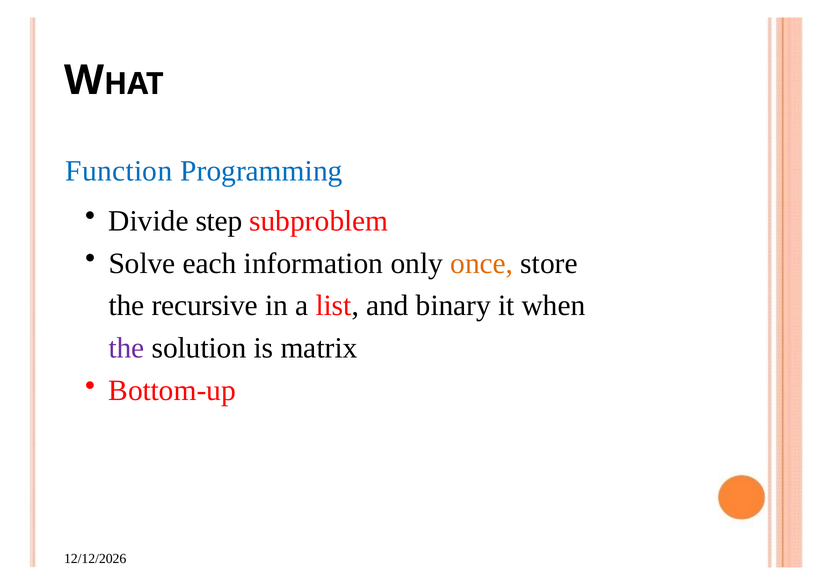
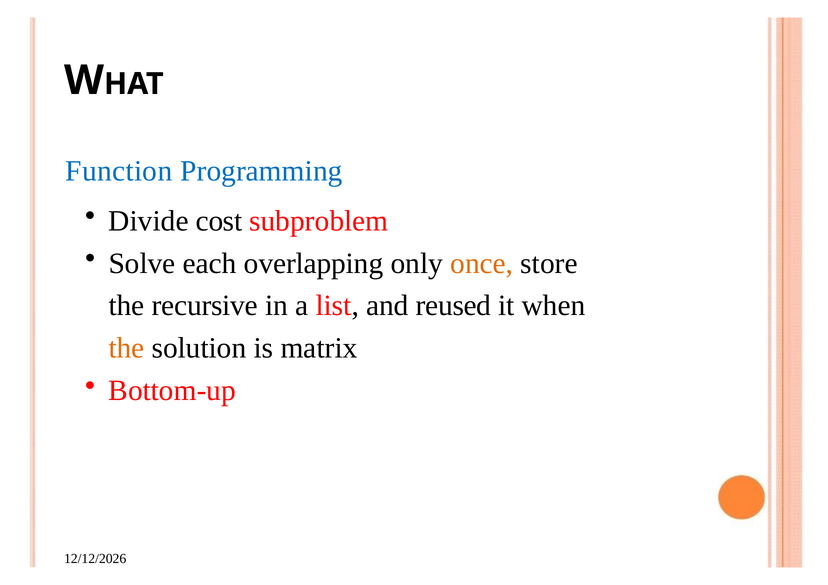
step: step -> cost (219, 221)
information: information -> overlapping (314, 263)
binary: binary -> reused (453, 306)
the colour: purple -> orange (127, 348)
